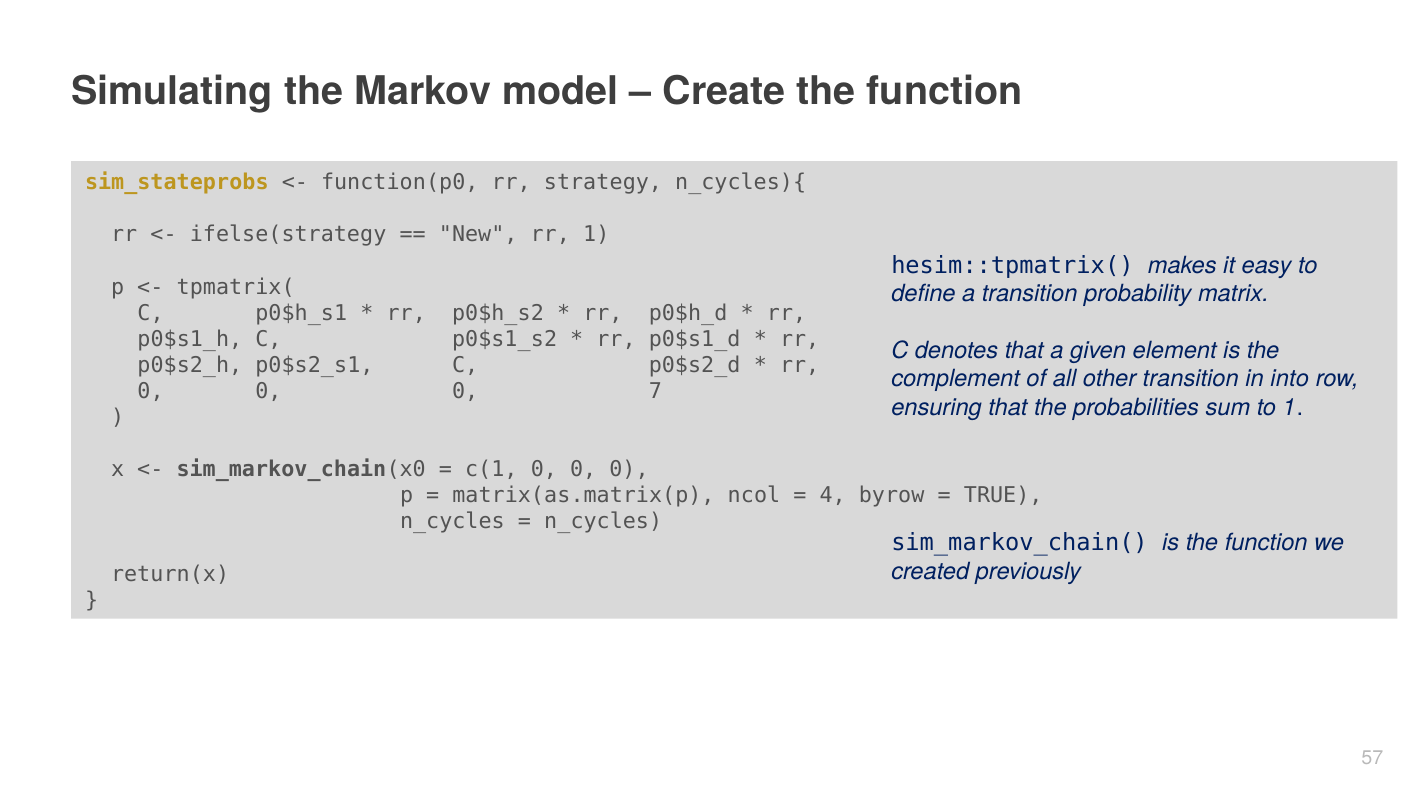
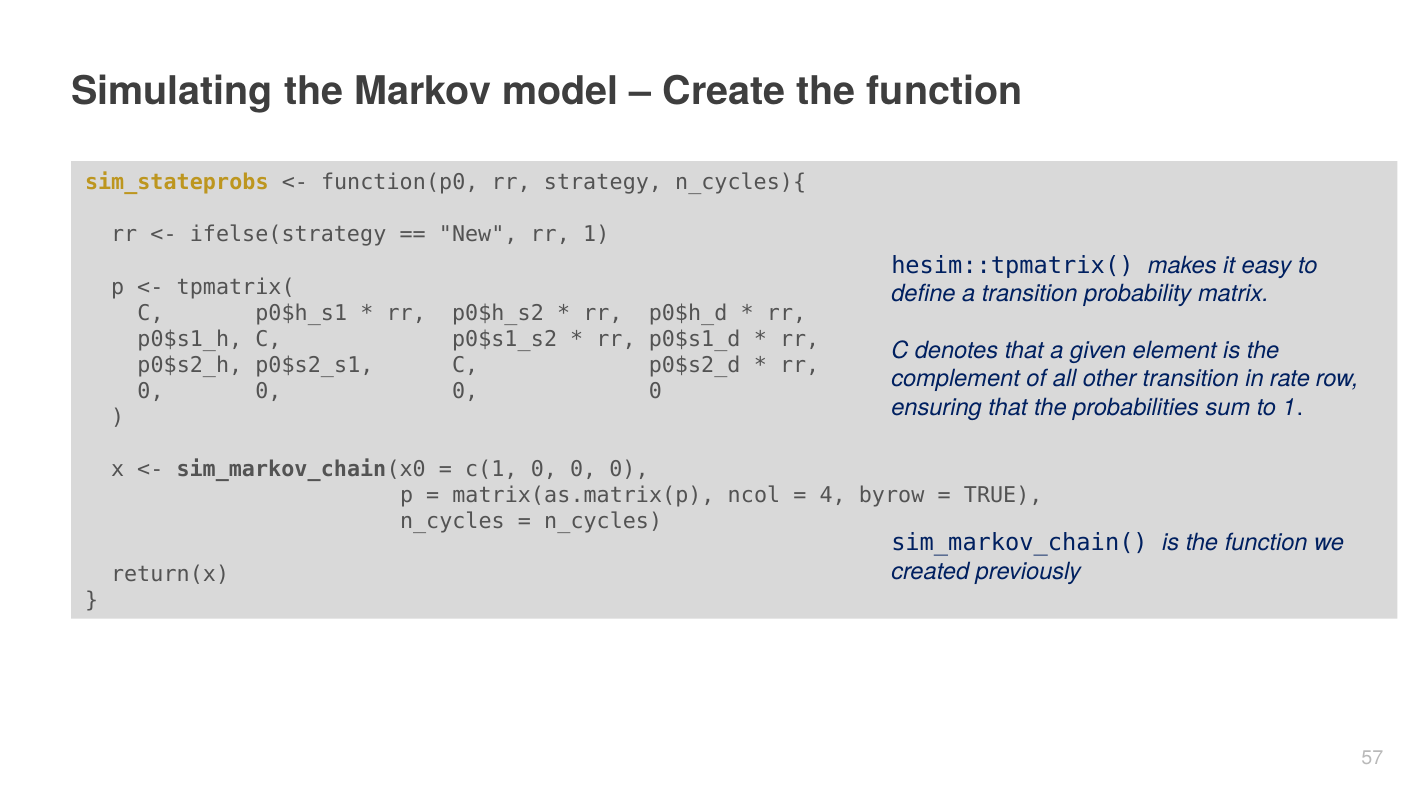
into: into -> rate (1290, 379)
0 0 0 7: 7 -> 0 (655, 391)
